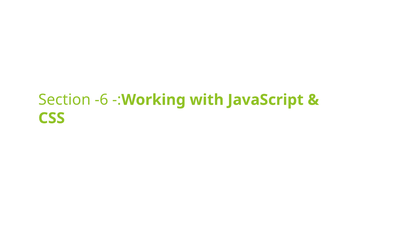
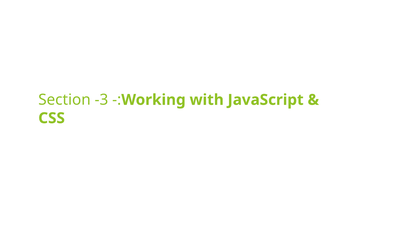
-6: -6 -> -3 (101, 100)
